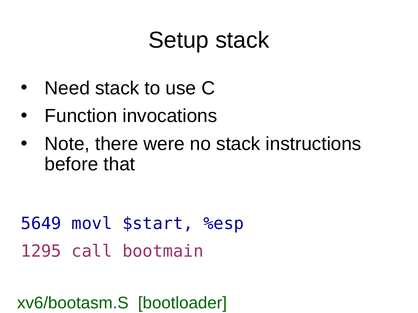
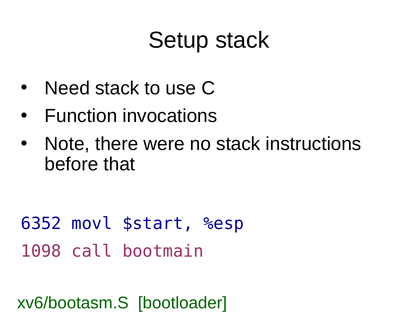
5649: 5649 -> 6352 (41, 224)
1295: 1295 -> 1098 (41, 252)
